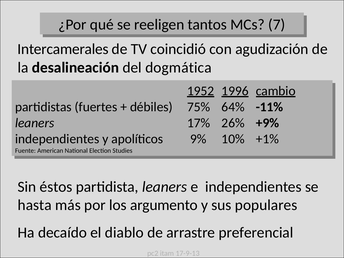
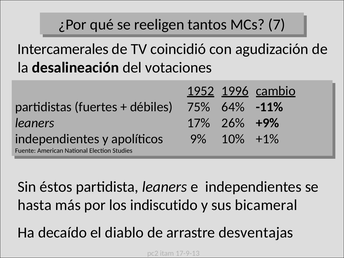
dogmática: dogmática -> votaciones (179, 68)
argumento: argumento -> indiscutido (164, 205)
populares: populares -> bicameral (266, 205)
preferencial: preferencial -> desventajas (256, 233)
